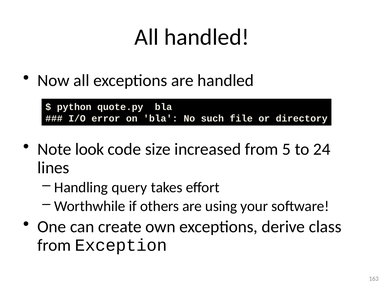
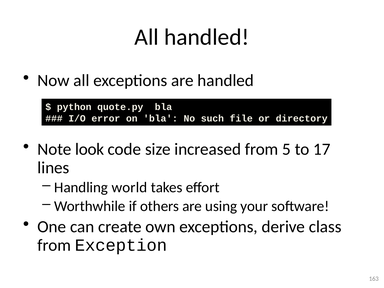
24: 24 -> 17 (322, 149)
query: query -> world (129, 187)
